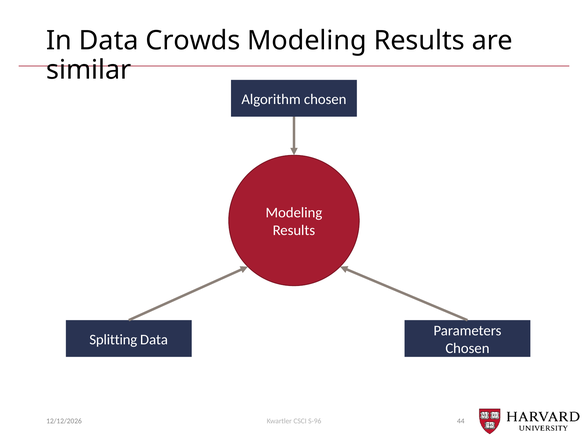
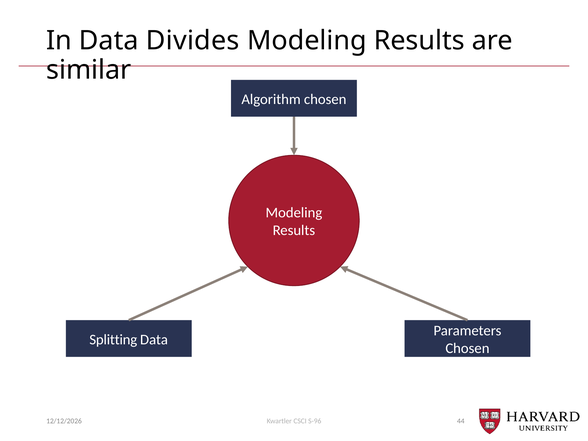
Crowds: Crowds -> Divides (193, 41)
